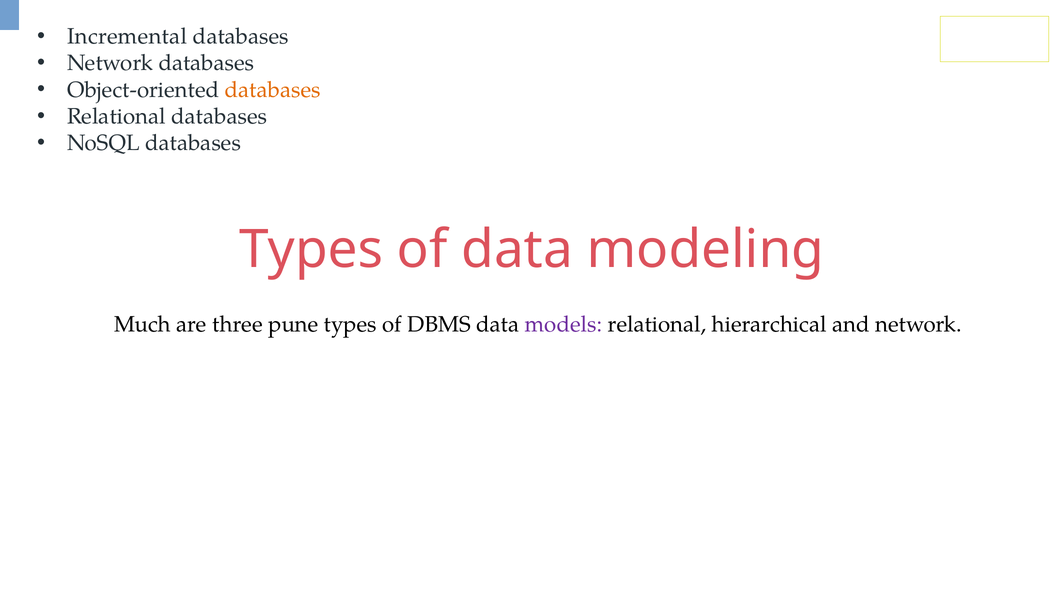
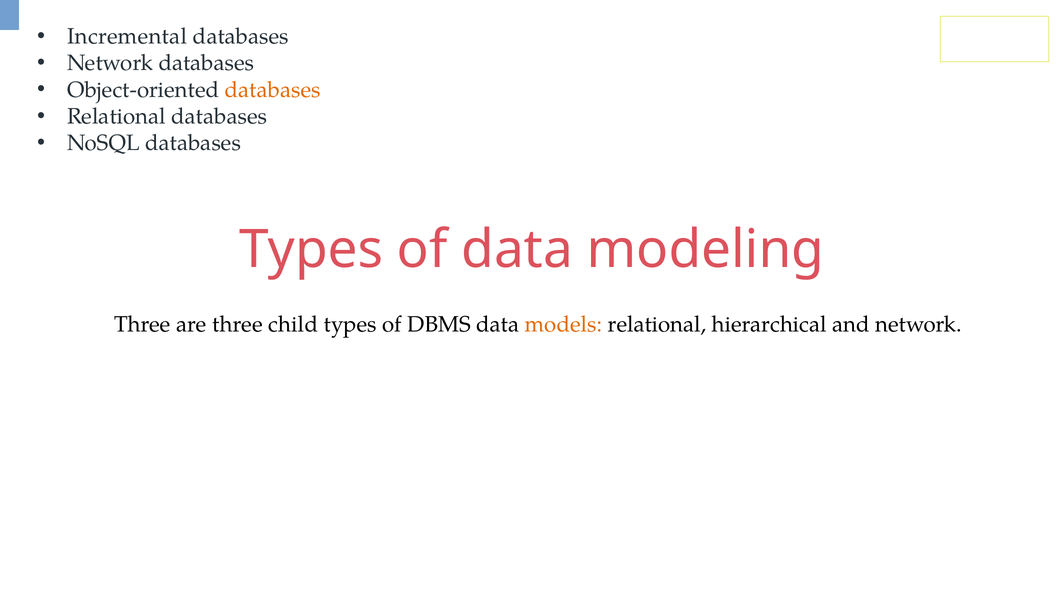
Much: Much -> Three (142, 324)
pune: pune -> child (293, 324)
models colour: purple -> orange (563, 324)
